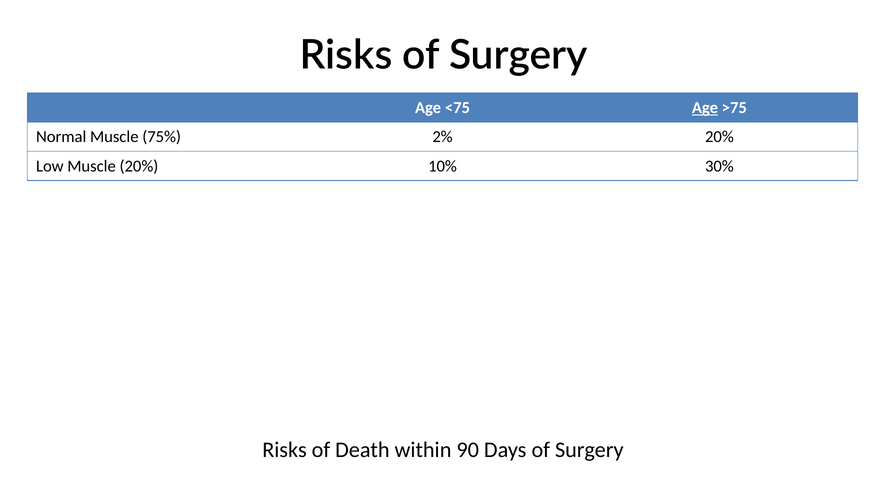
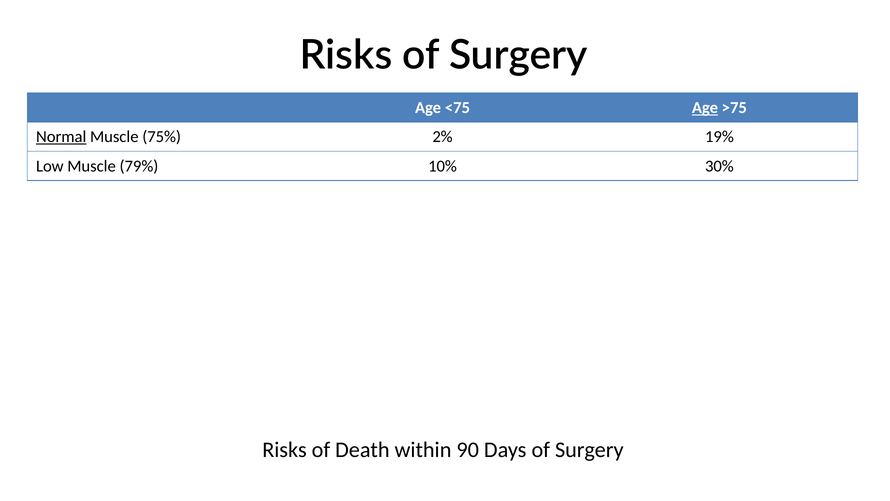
Normal underline: none -> present (61, 137)
2% 20%: 20% -> 19% (719, 137)
Muscle 20%: 20% -> 79% (139, 166)
